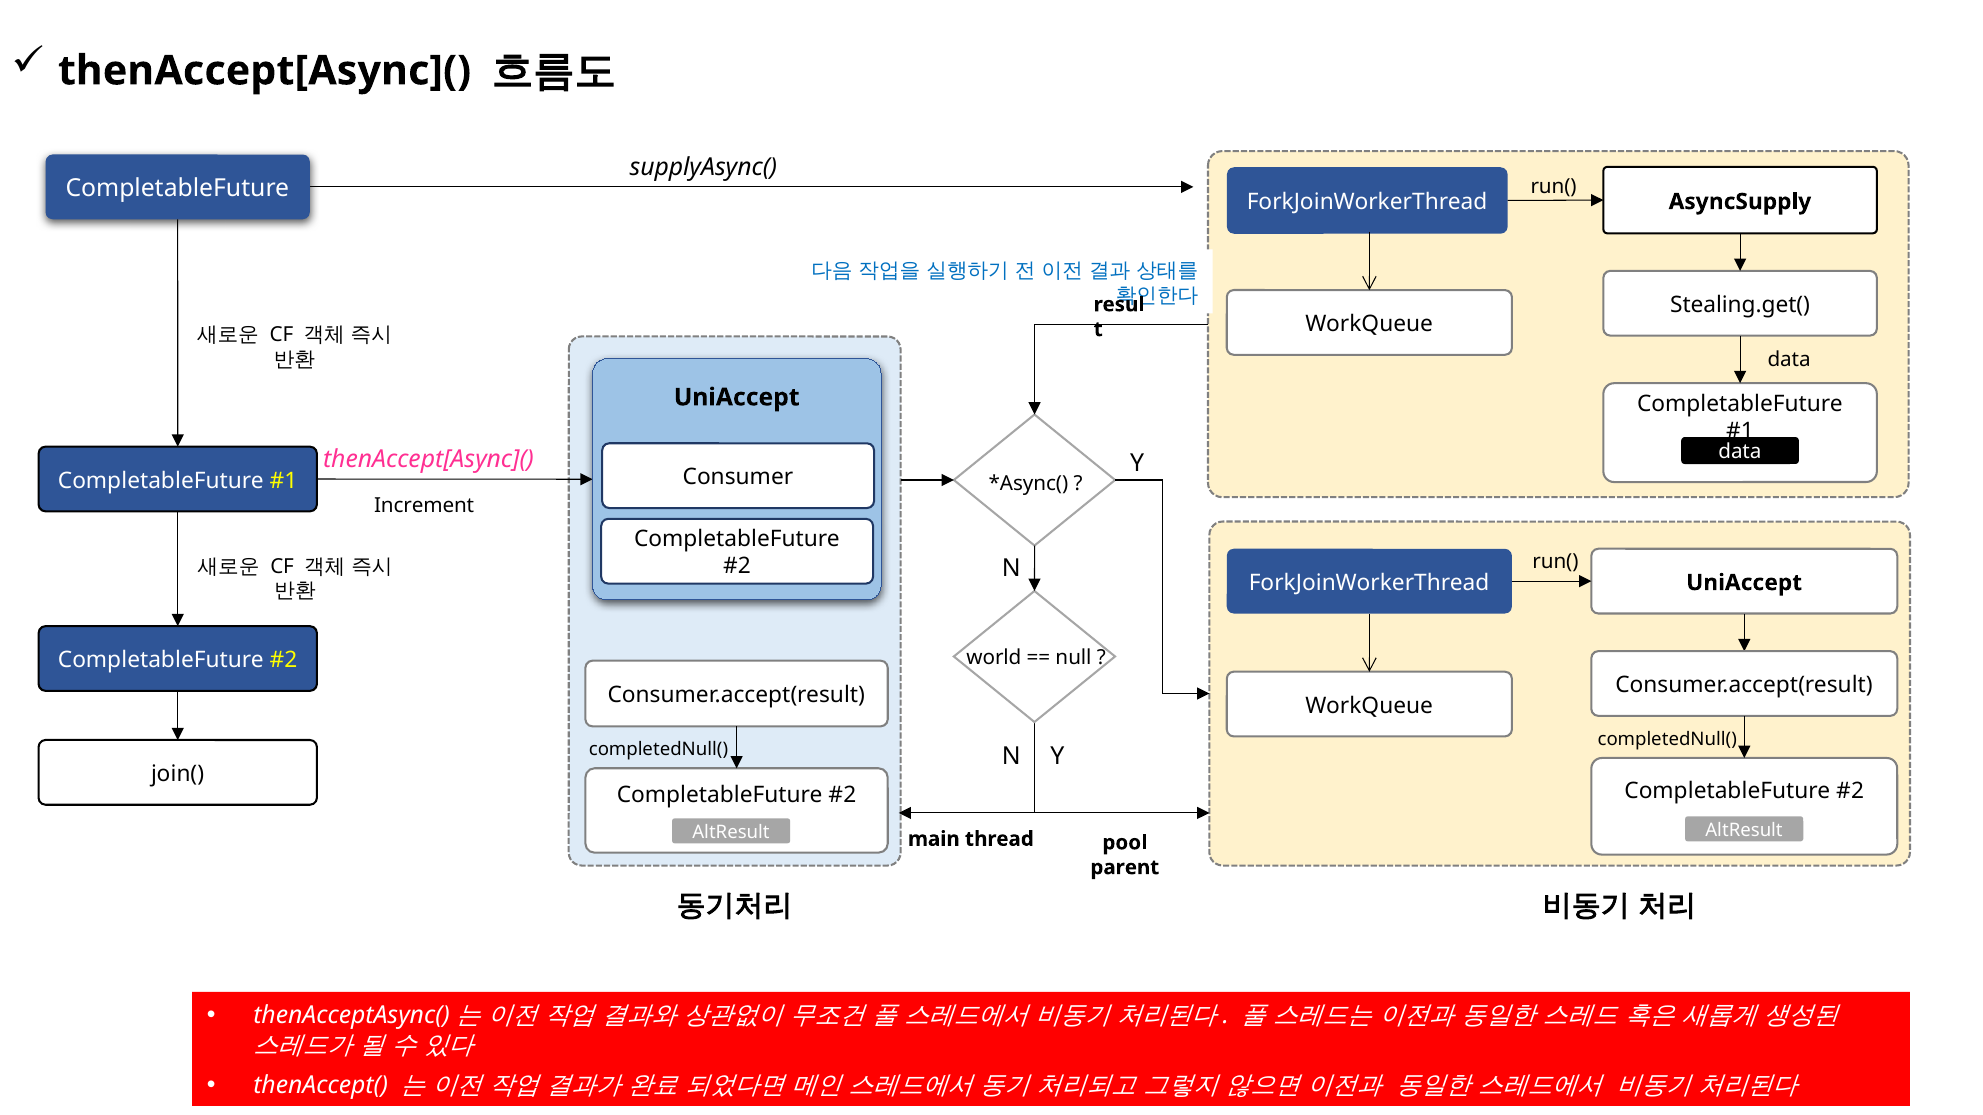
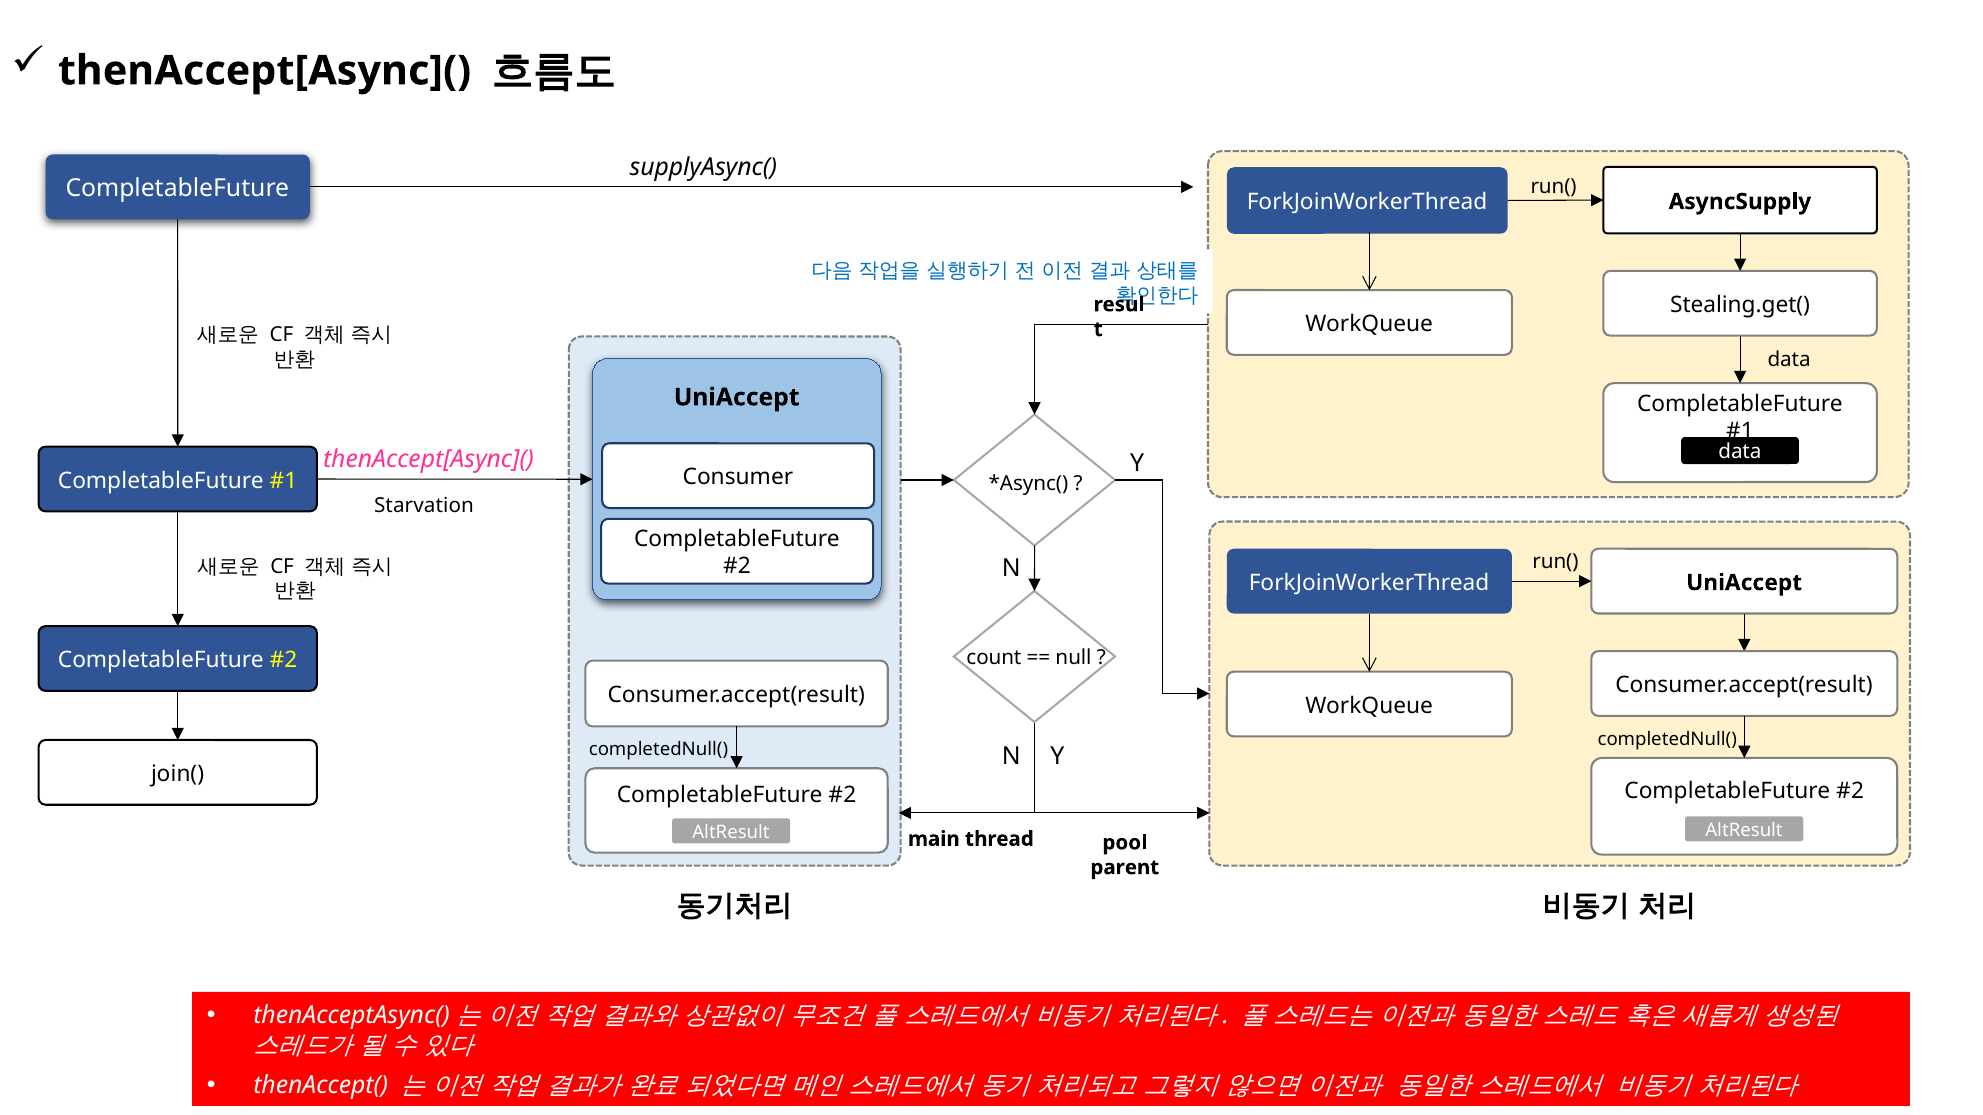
Increment: Increment -> Starvation (424, 506)
world: world -> count (994, 658)
